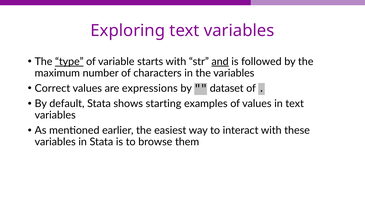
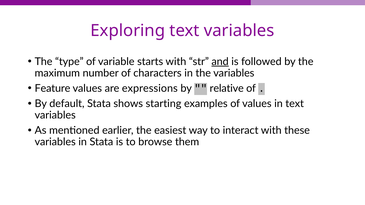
type underline: present -> none (69, 62)
Correct: Correct -> Feature (52, 89)
dataset: dataset -> relative (227, 89)
